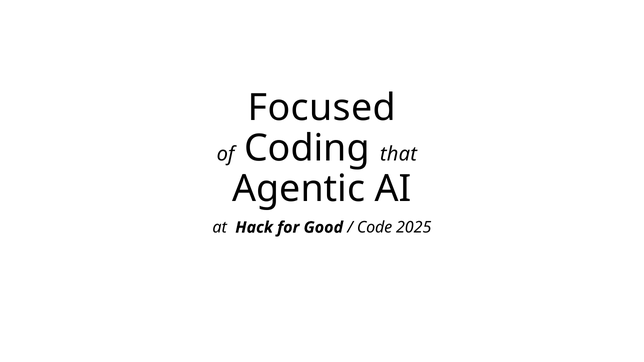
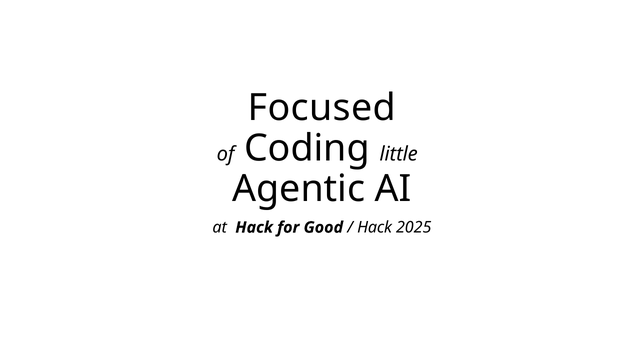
that: that -> little (399, 154)
Code: Code -> Hack (375, 228)
